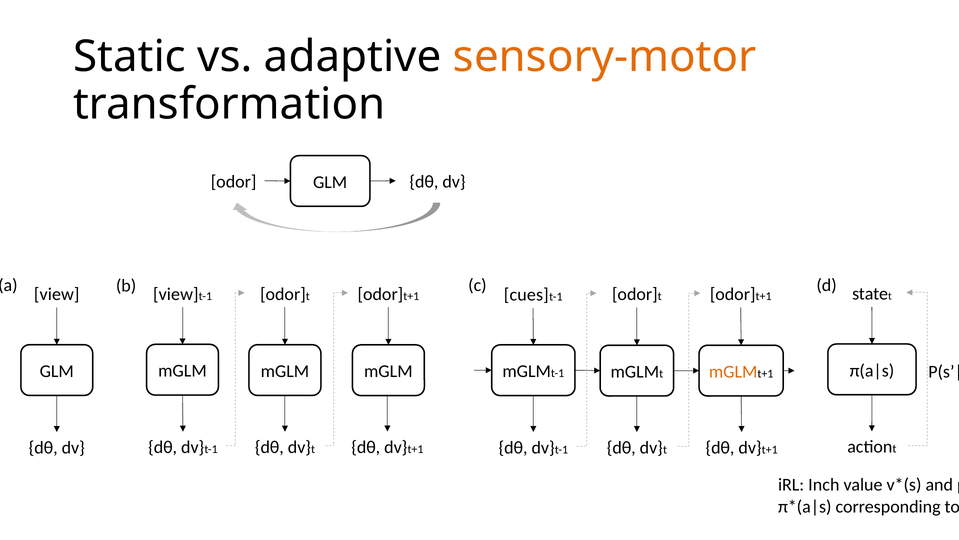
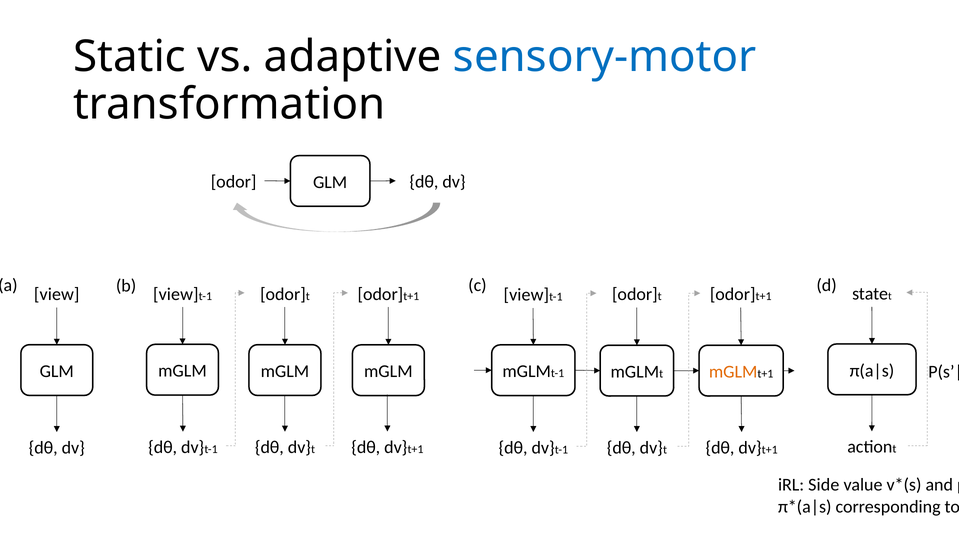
sensory-motor colour: orange -> blue (605, 57)
cues: cues -> view (526, 295)
Inch: Inch -> Side (824, 485)
